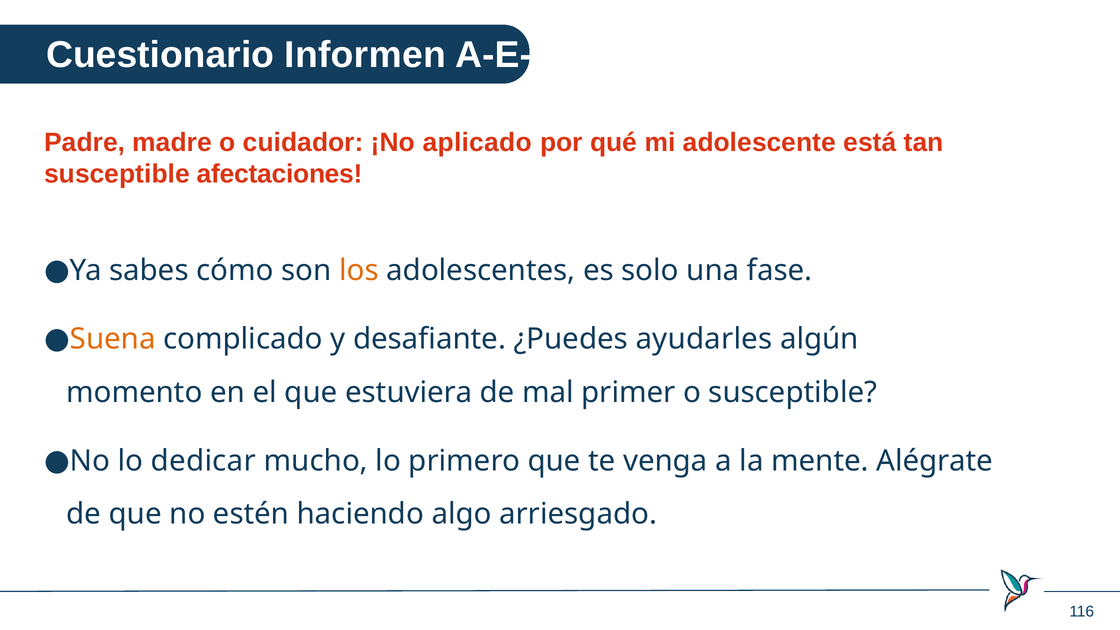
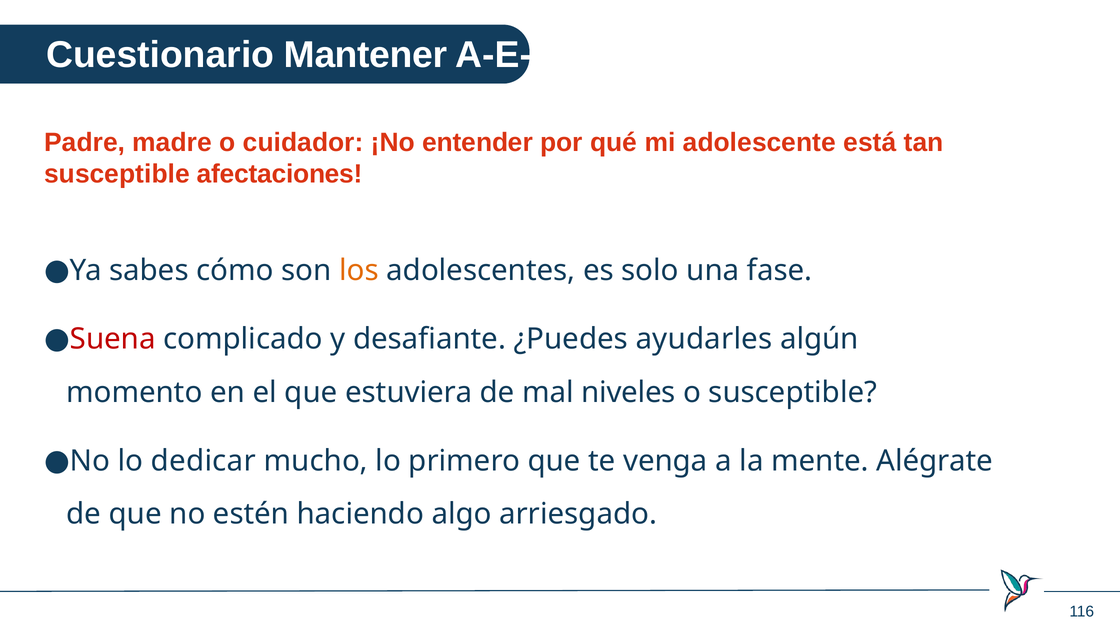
Informen: Informen -> Mantener (366, 55)
aplicado: aplicado -> entender (478, 142)
Suena colour: orange -> red (113, 339)
primer: primer -> niveles (628, 392)
